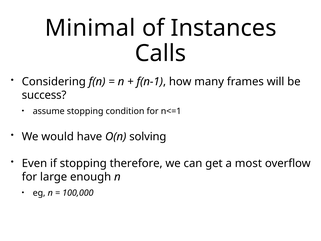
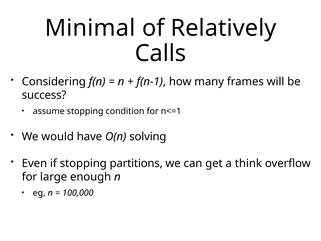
Instances: Instances -> Relatively (224, 28)
therefore: therefore -> partitions (136, 163)
most: most -> think (248, 163)
